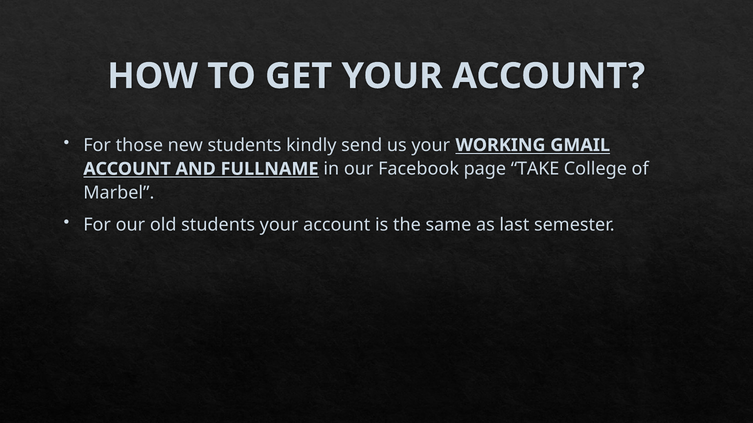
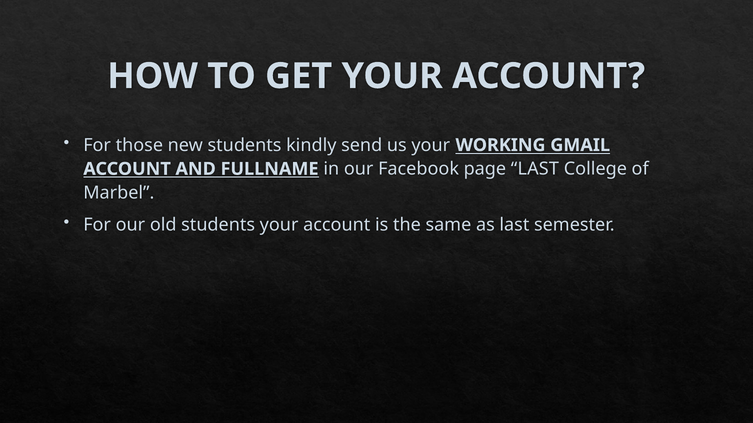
page TAKE: TAKE -> LAST (535, 169)
